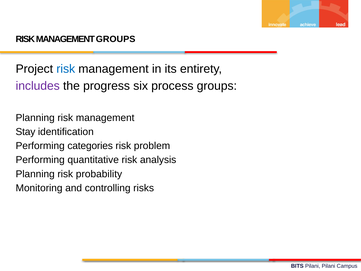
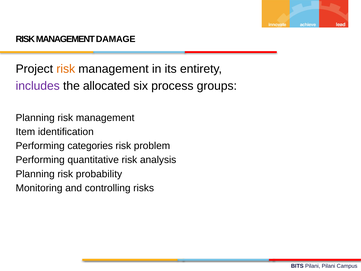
MANAGEMENT GROUPS: GROUPS -> DAMAGE (116, 39)
risk colour: blue -> orange (66, 69)
progress: progress -> allocated (107, 86)
Stay: Stay -> Item (25, 132)
